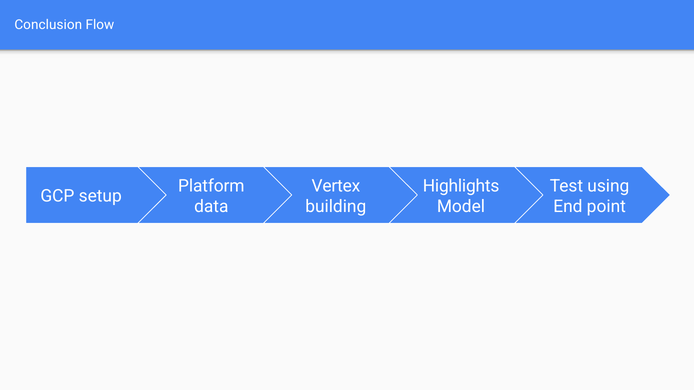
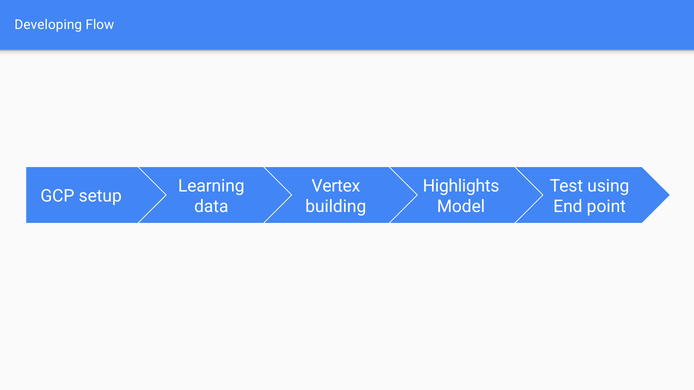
Conclusion: Conclusion -> Developing (48, 25)
Platform: Platform -> Learning (211, 186)
